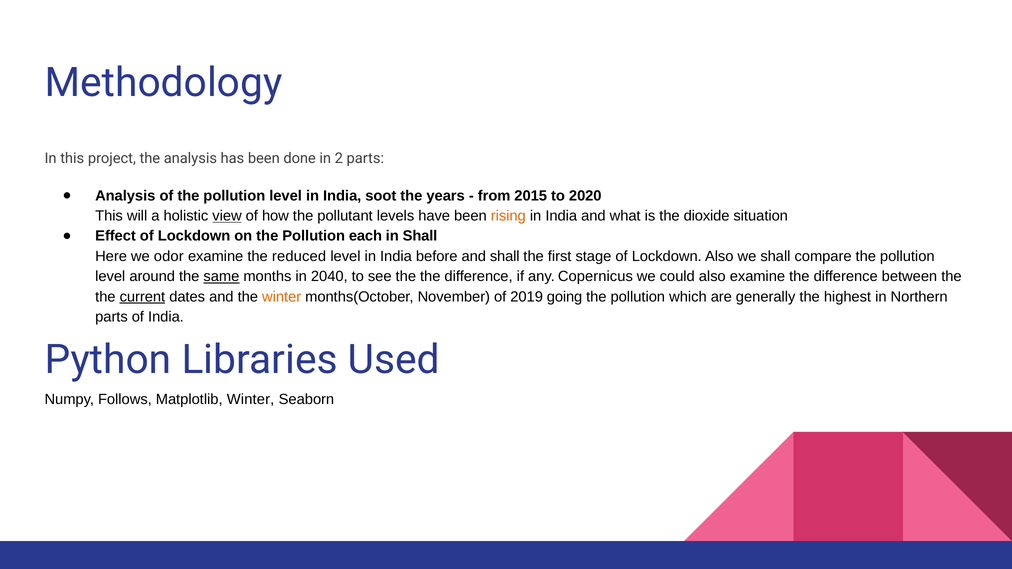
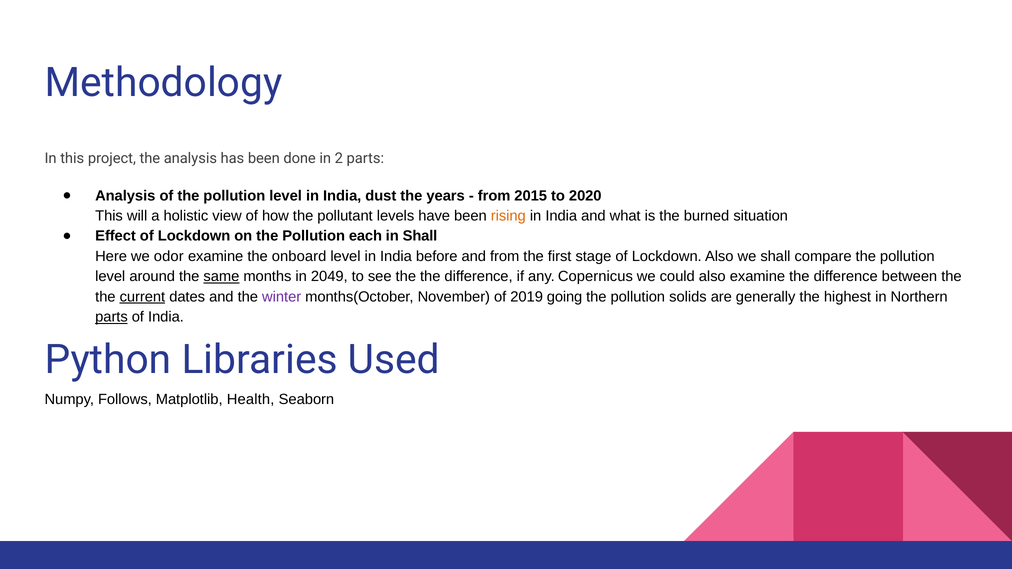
soot: soot -> dust (381, 196)
view underline: present -> none (227, 216)
dioxide: dioxide -> burned (707, 216)
reduced: reduced -> onboard (299, 256)
and shall: shall -> from (505, 256)
2040: 2040 -> 2049 (329, 277)
winter colour: orange -> purple (282, 297)
which: which -> solids (688, 297)
parts underline: none -> present (111, 317)
Matplotlib Winter: Winter -> Health (251, 400)
